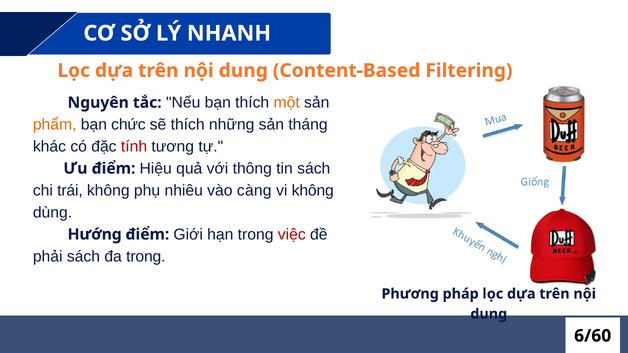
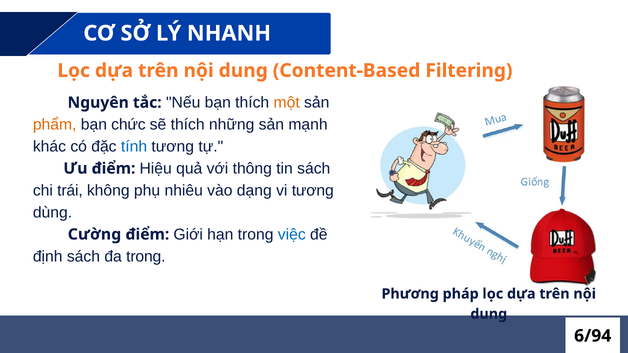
tháng: tháng -> mạnh (308, 125)
tính colour: red -> blue (134, 147)
càng: càng -> dạng (254, 191)
vi không: không -> tương (313, 191)
Hướng: Hướng -> Cường (94, 235)
việc colour: red -> blue (292, 235)
phải: phải -> định (48, 257)
6/60: 6/60 -> 6/94 (593, 336)
